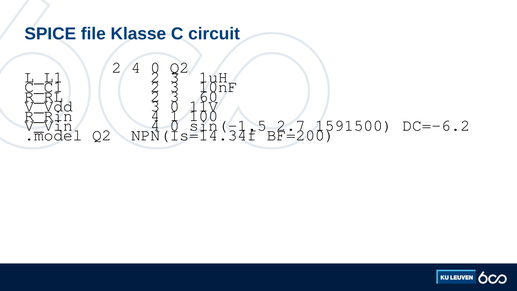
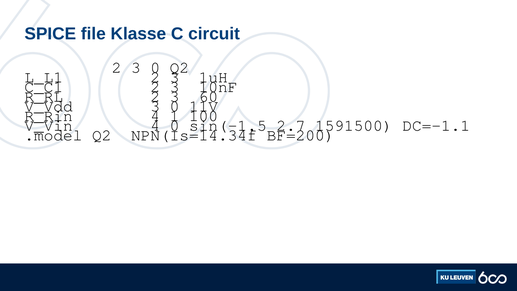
4: 4 -> 3 (136, 67)
DC=-6.2: DC=-6.2 -> DC=-1.1 (436, 126)
